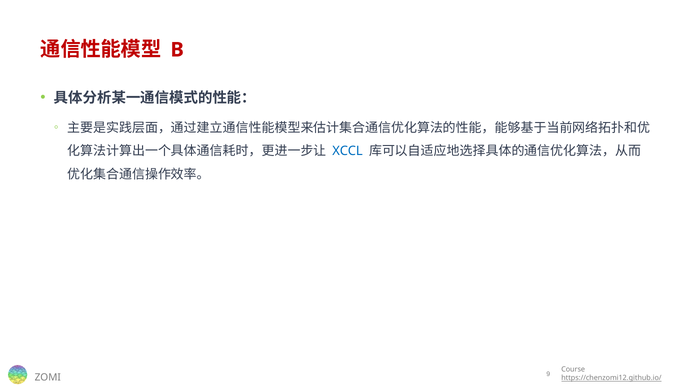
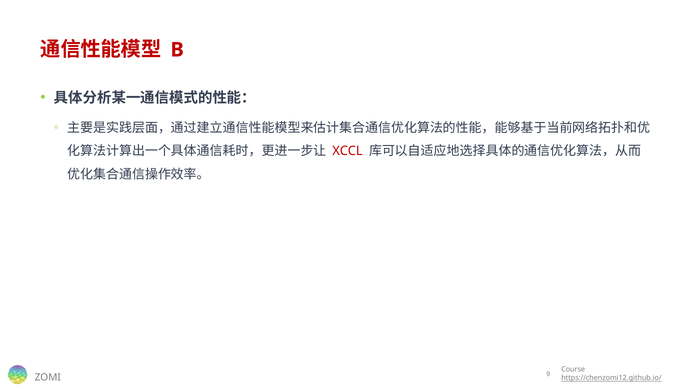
XCCL colour: blue -> red (348, 151)
